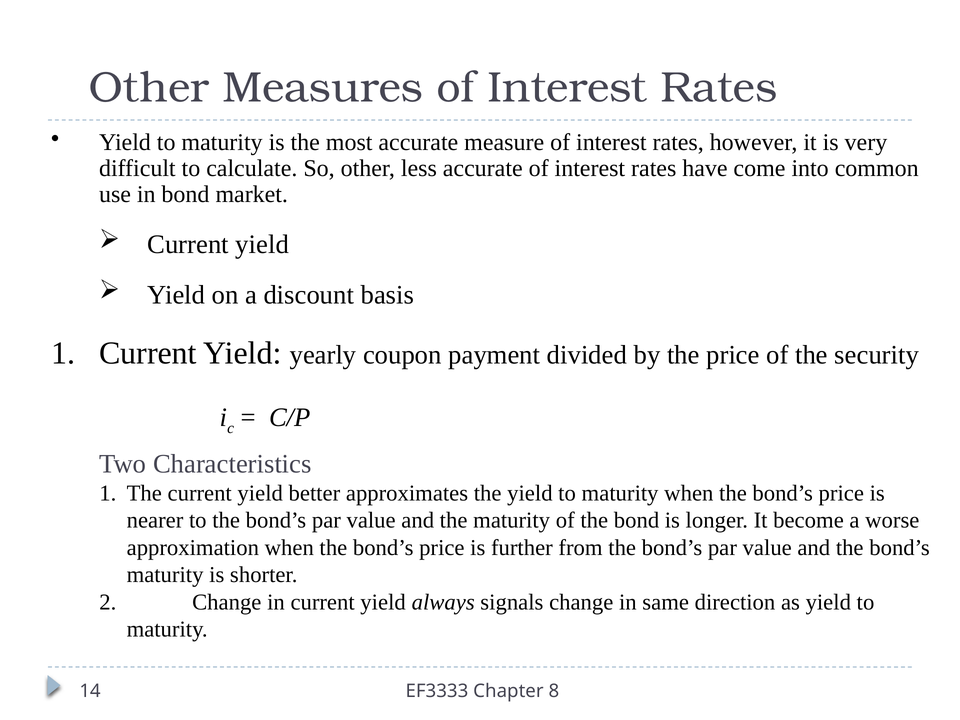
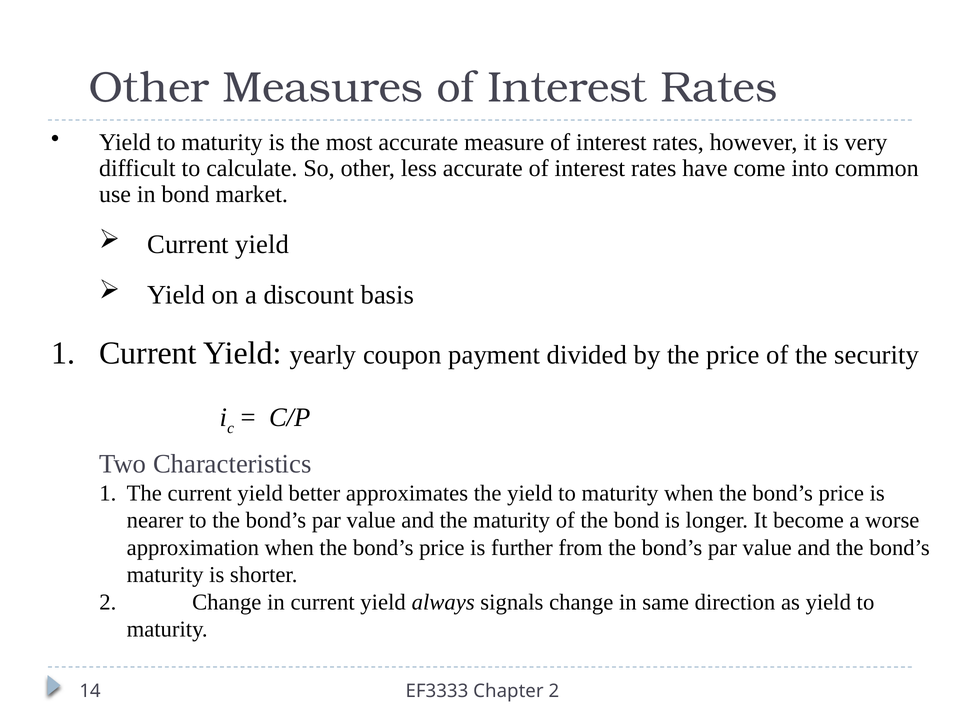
Chapter 8: 8 -> 2 (554, 691)
